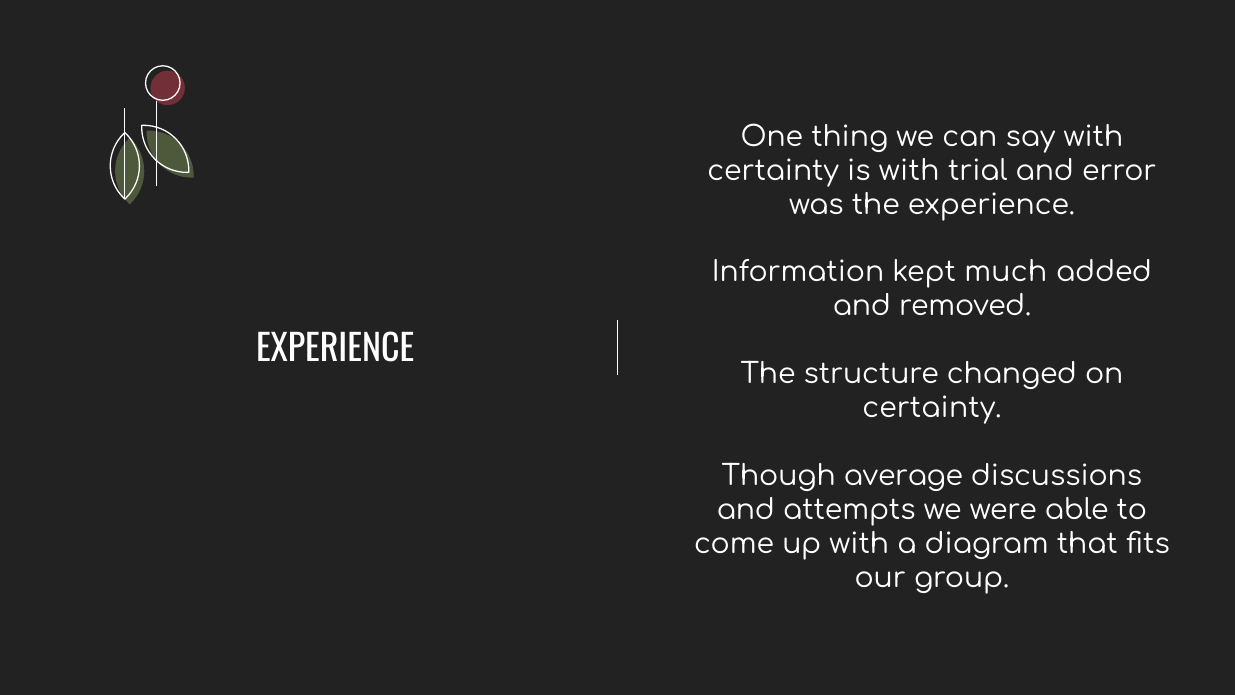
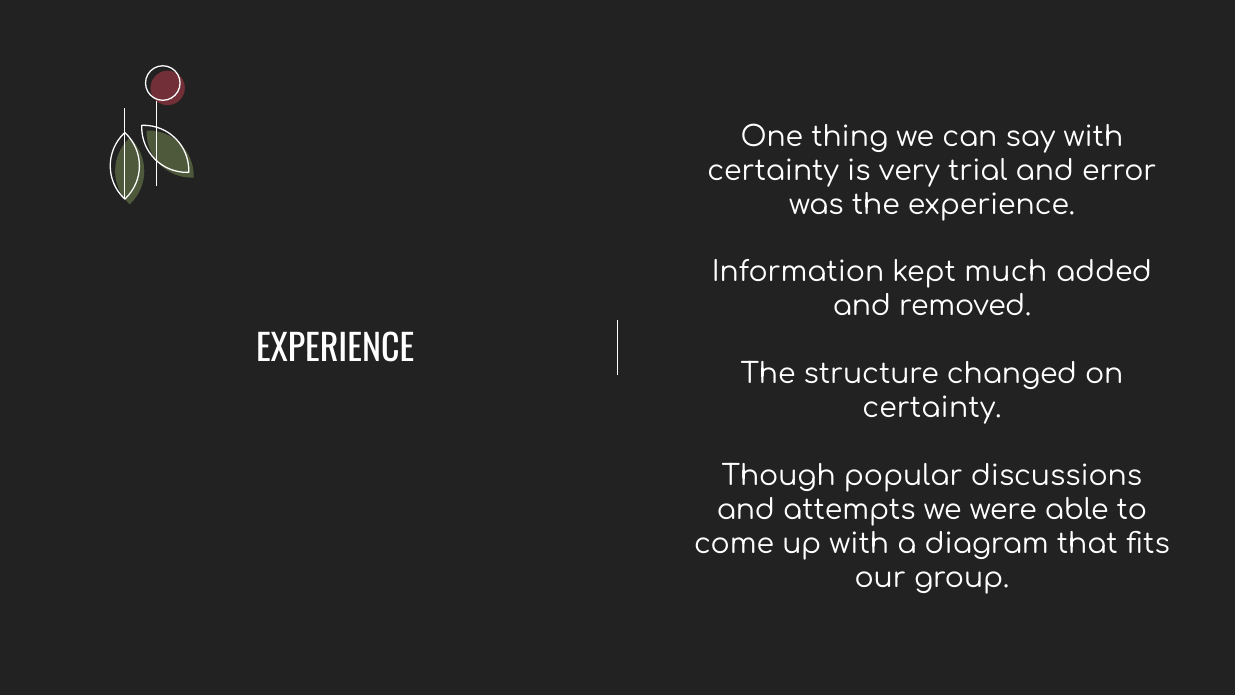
is with: with -> very (909, 171)
average: average -> popular (903, 476)
